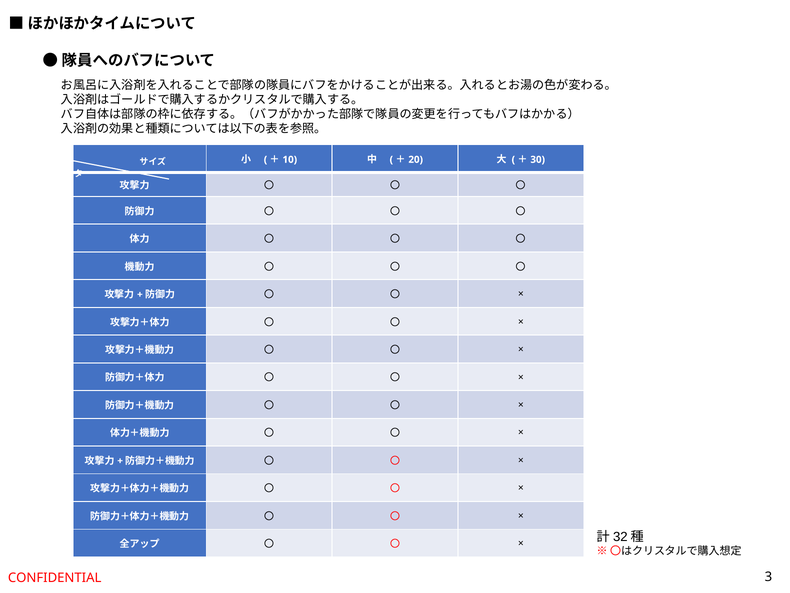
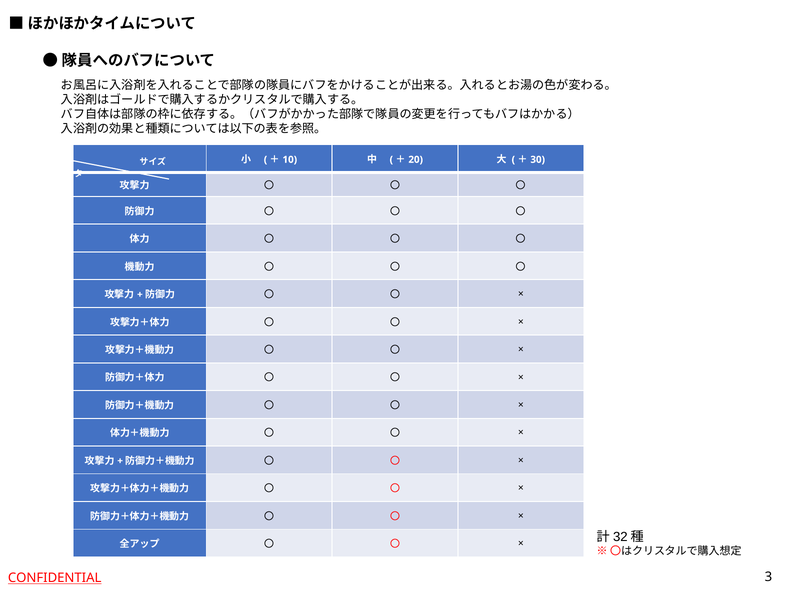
CONFIDENTIAL underline: none -> present (55, 578)
